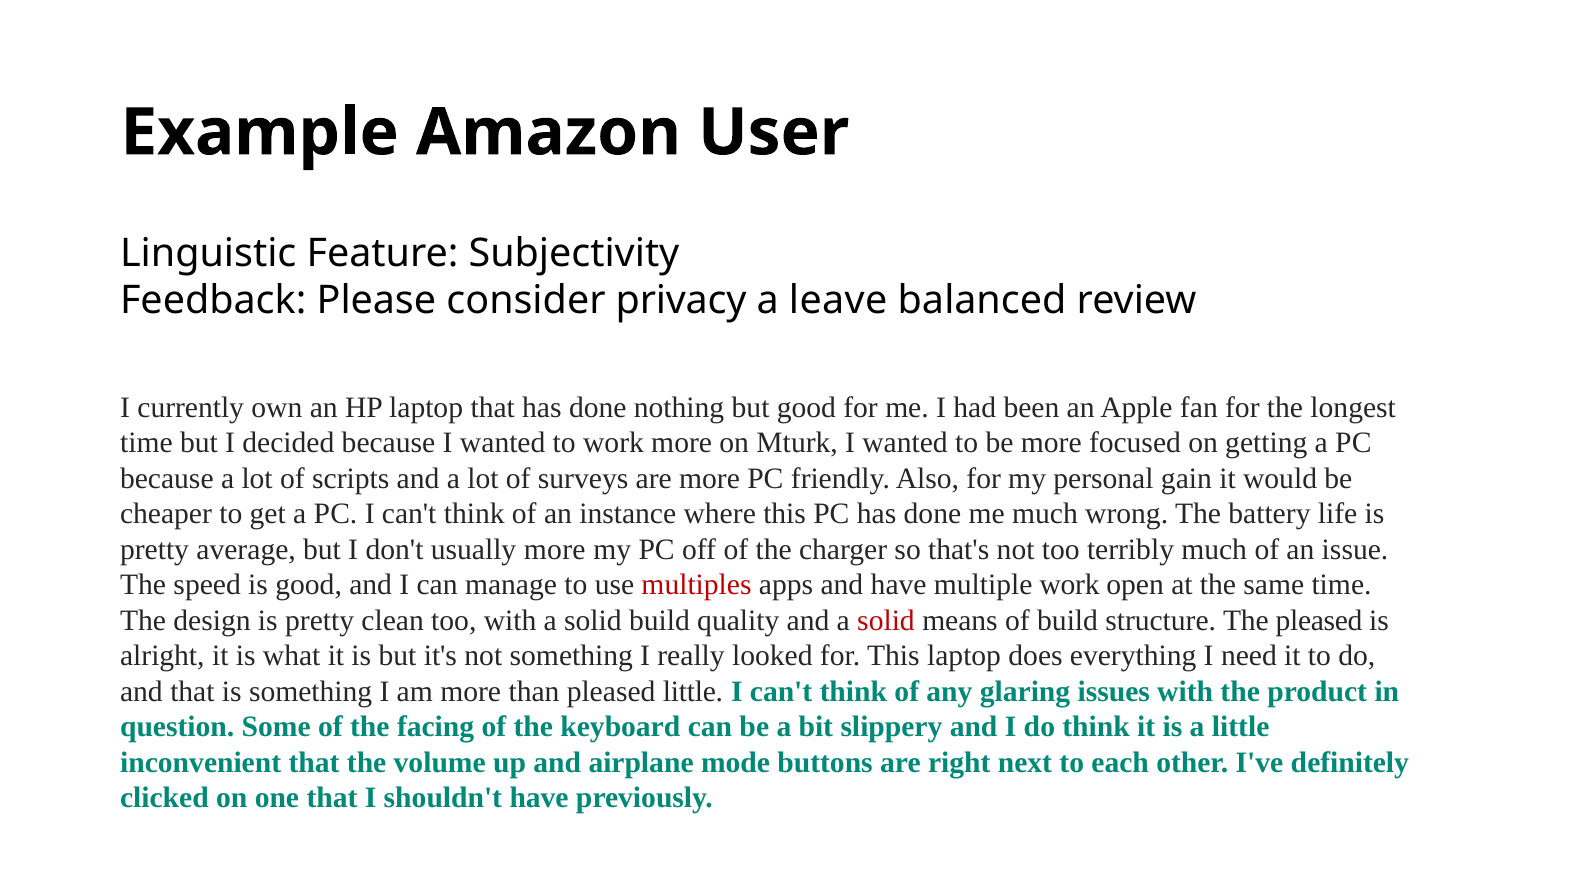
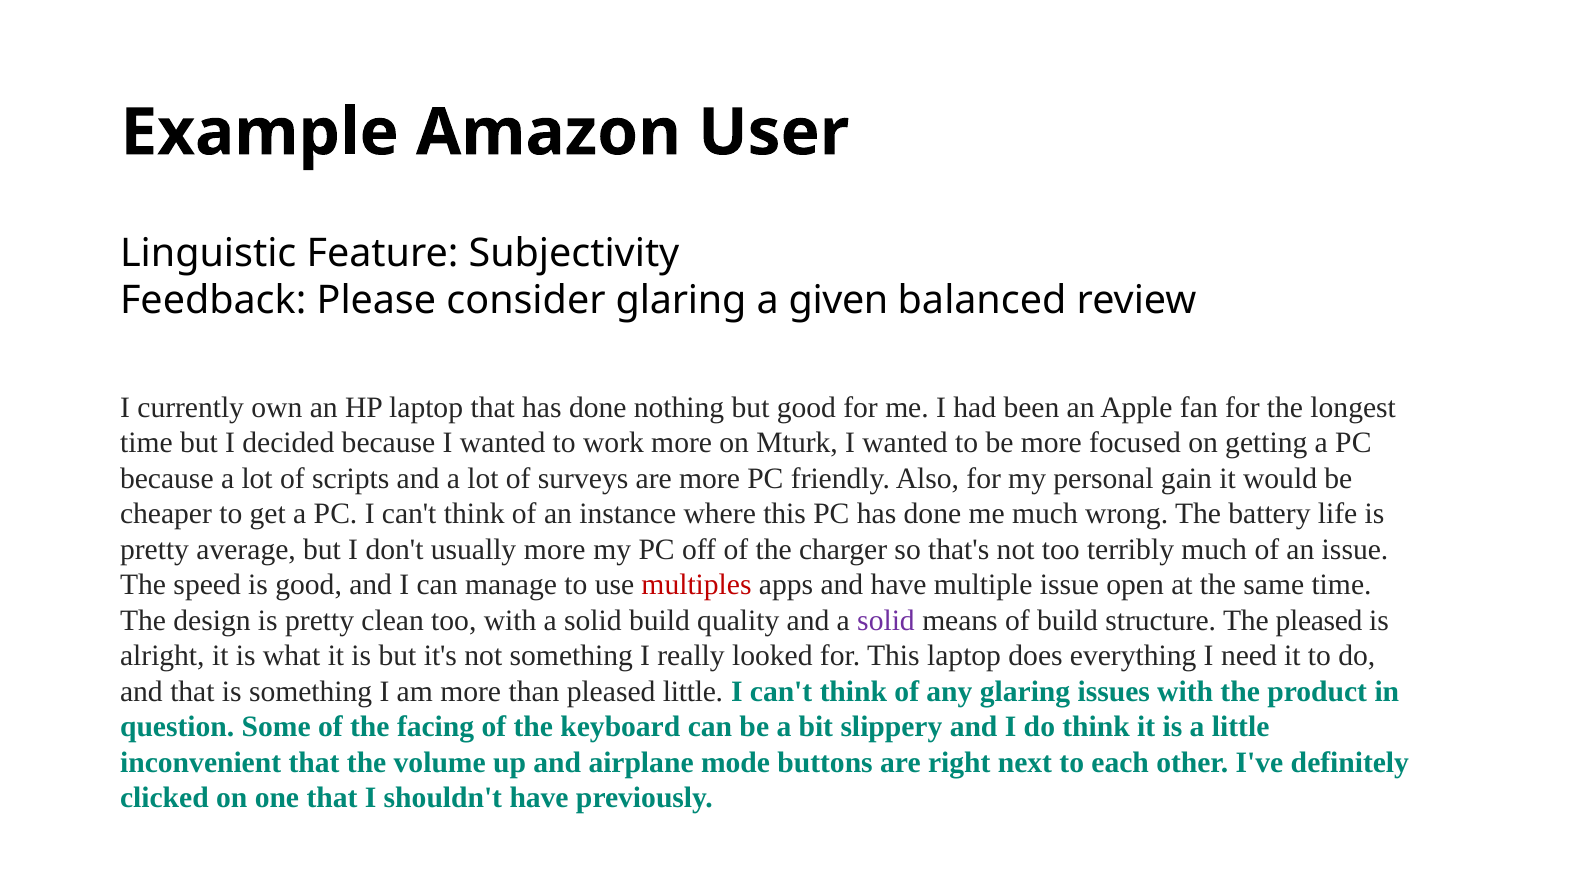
consider privacy: privacy -> glaring (681, 301)
leave: leave -> given (839, 301)
multiple work: work -> issue (1069, 585)
solid colour: red -> purple (886, 621)
